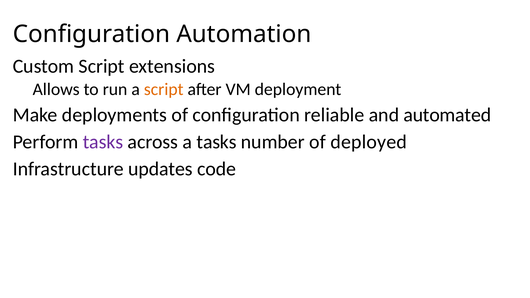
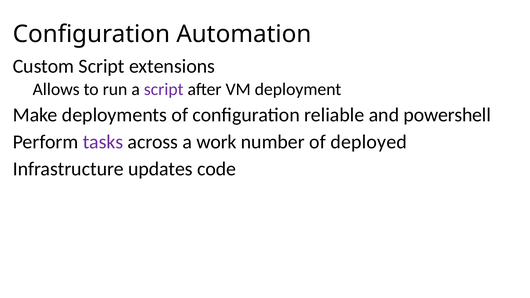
script colour: orange -> purple (164, 89)
automated: automated -> powershell (447, 115)
a tasks: tasks -> work (217, 142)
